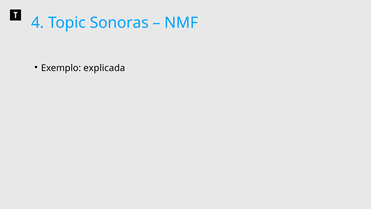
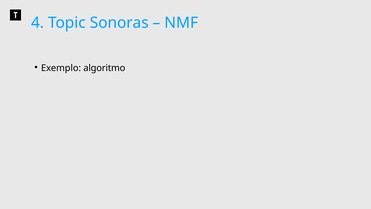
explicada: explicada -> algoritmo (104, 68)
